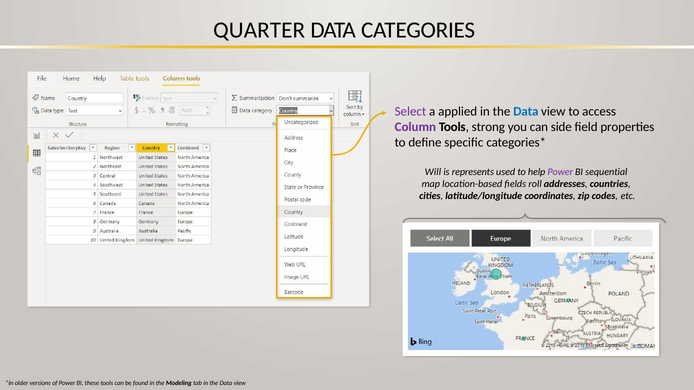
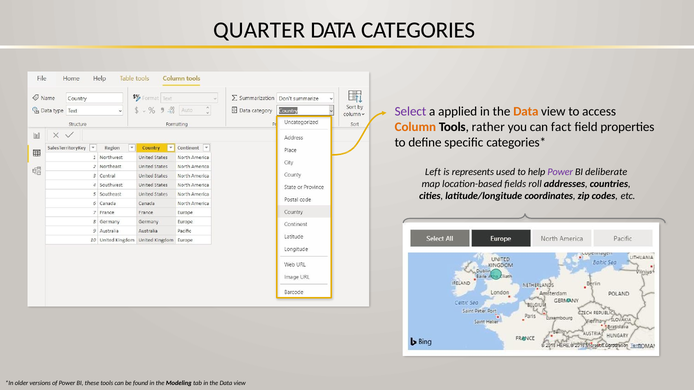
Data colour: blue -> orange (526, 111)
Column colour: purple -> orange (415, 127)
strong: strong -> rather (488, 127)
side: side -> fact (561, 127)
Will: Will -> Left (433, 172)
sequential: sequential -> deliberate (606, 172)
